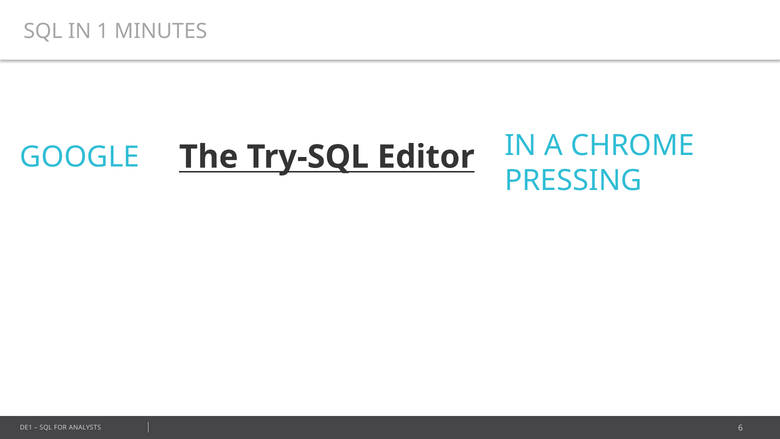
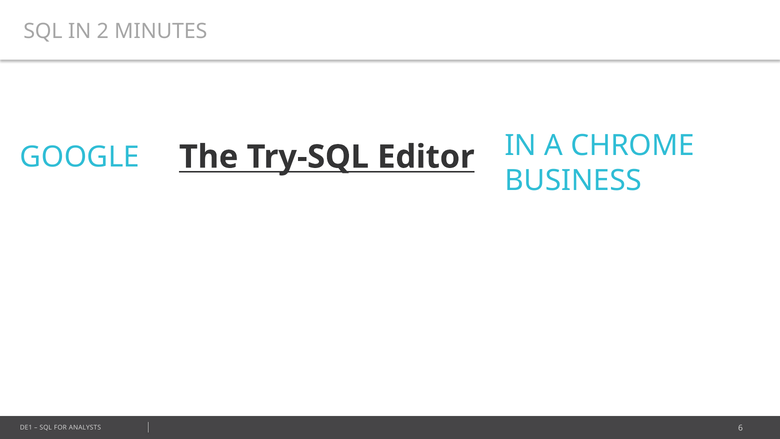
1: 1 -> 2 (103, 31)
PRESSING: PRESSING -> BUSINESS (573, 180)
